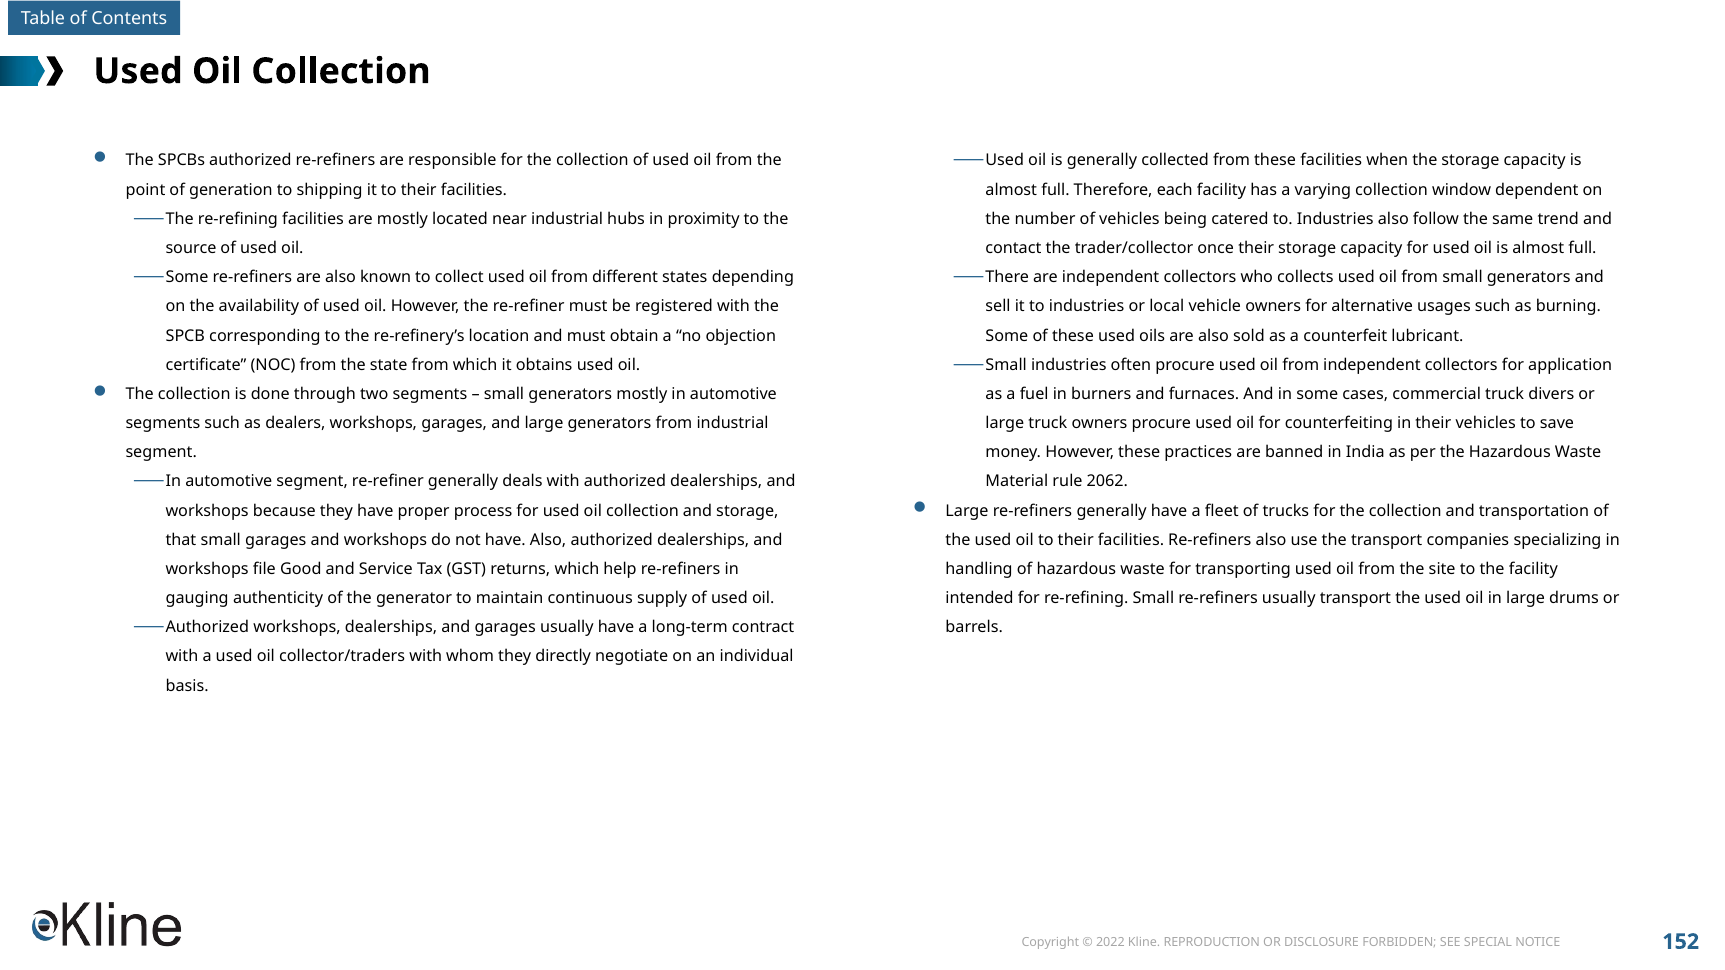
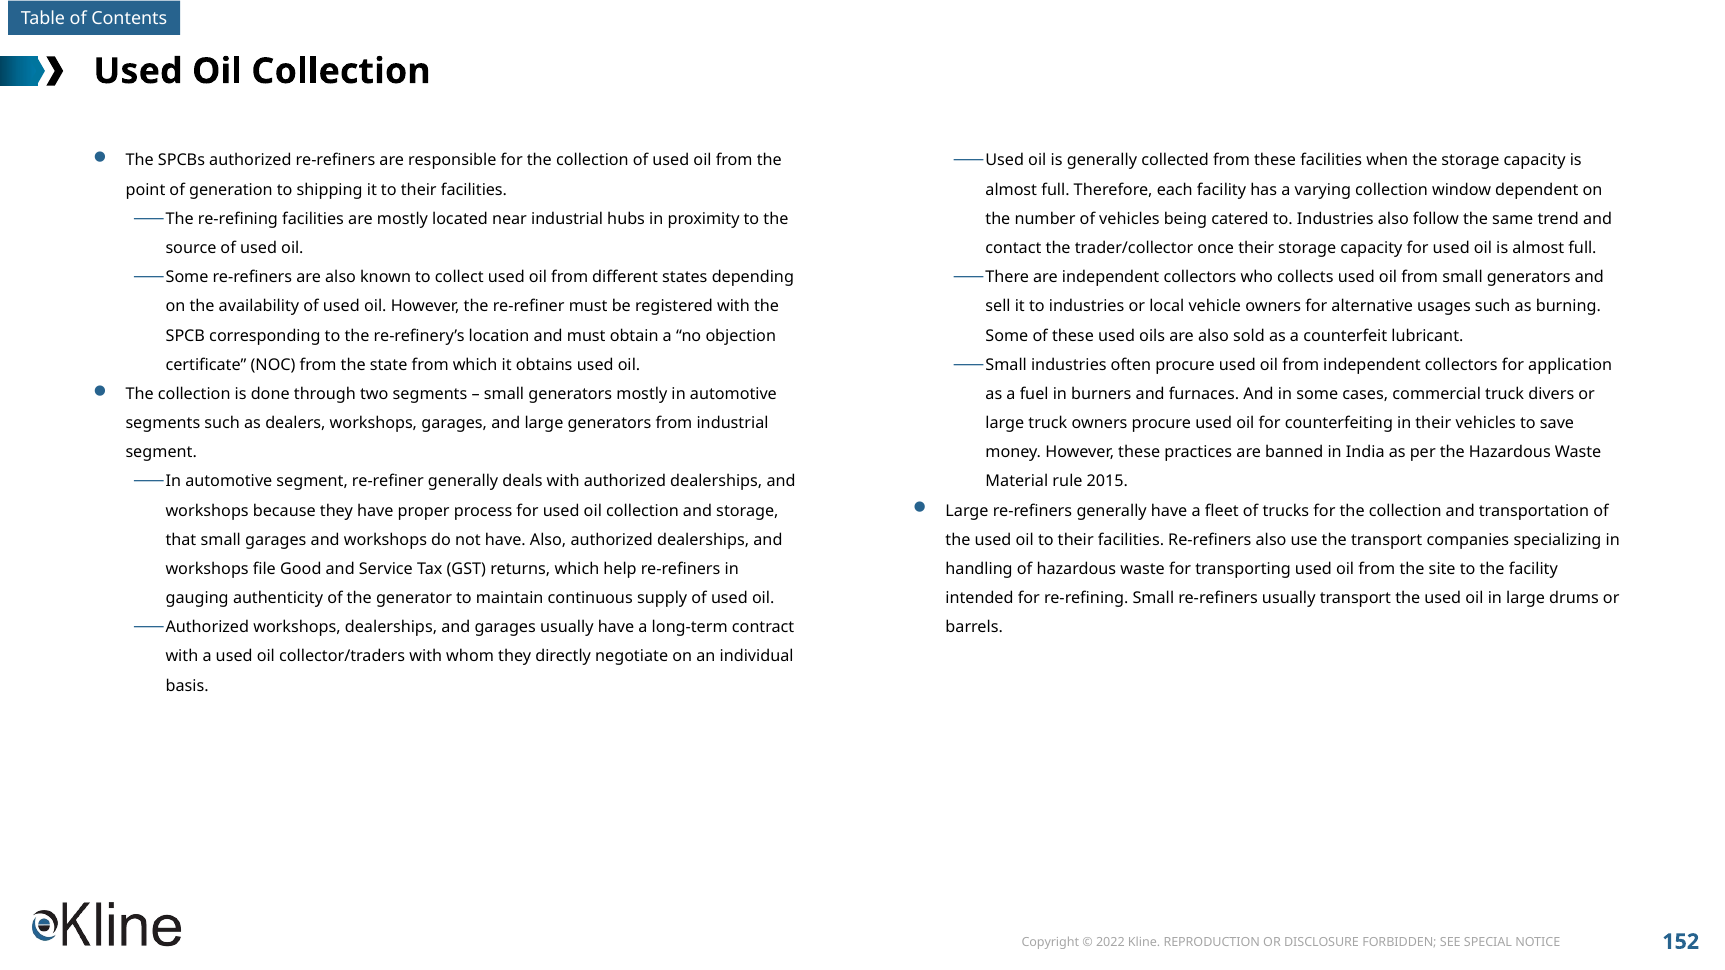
2062: 2062 -> 2015 (1107, 482)
